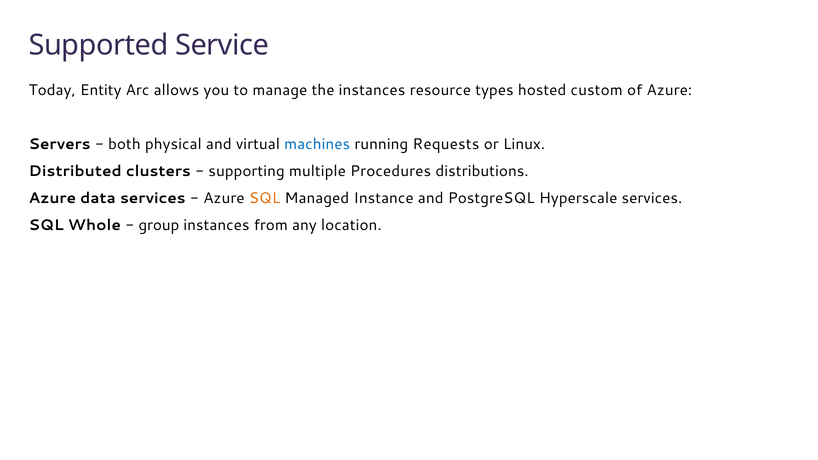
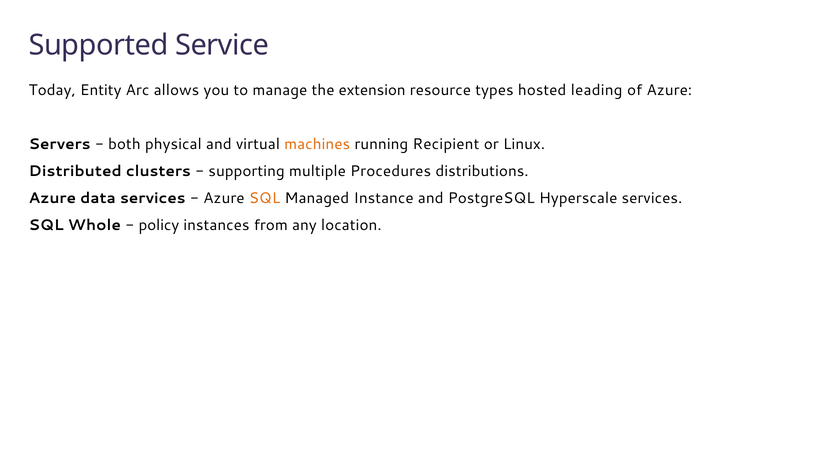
the instances: instances -> extension (372, 90)
custom: custom -> leading (597, 90)
machines colour: blue -> orange (317, 144)
Requests: Requests -> Recipient (446, 144)
group: group -> policy (159, 225)
